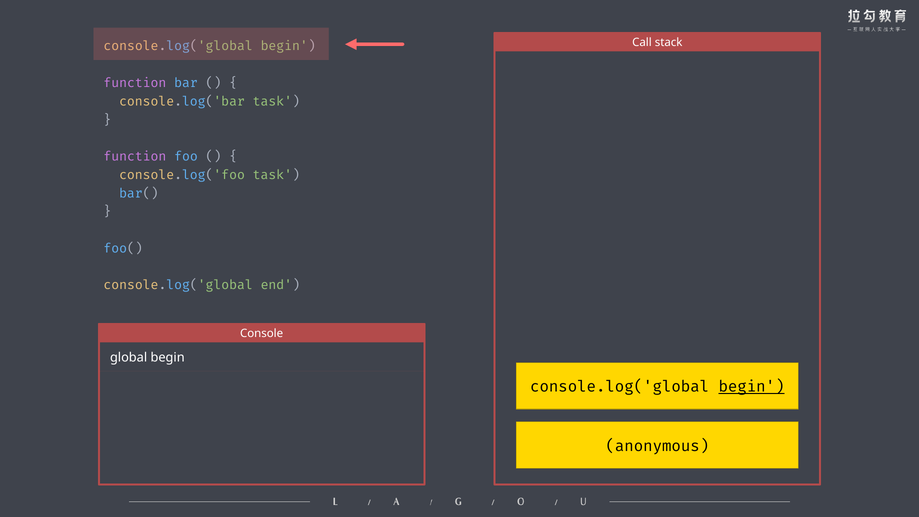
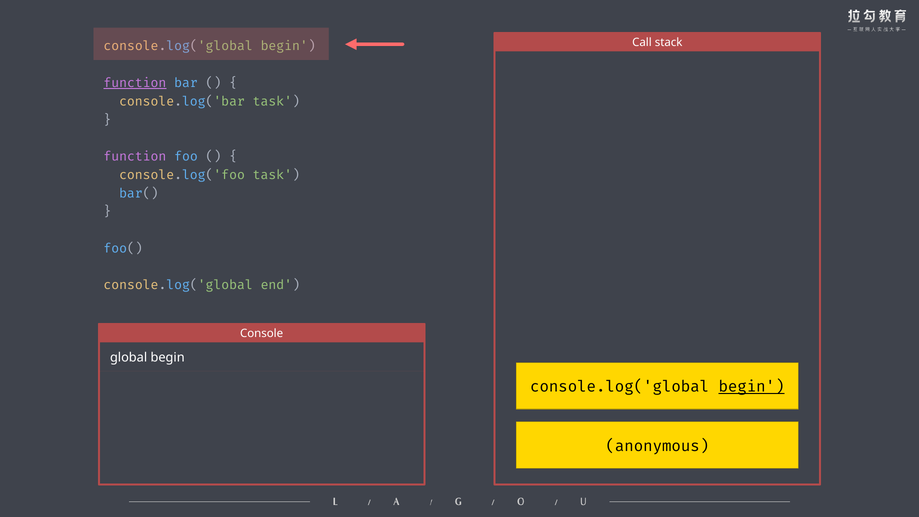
function underline: none -> present (135, 83)
